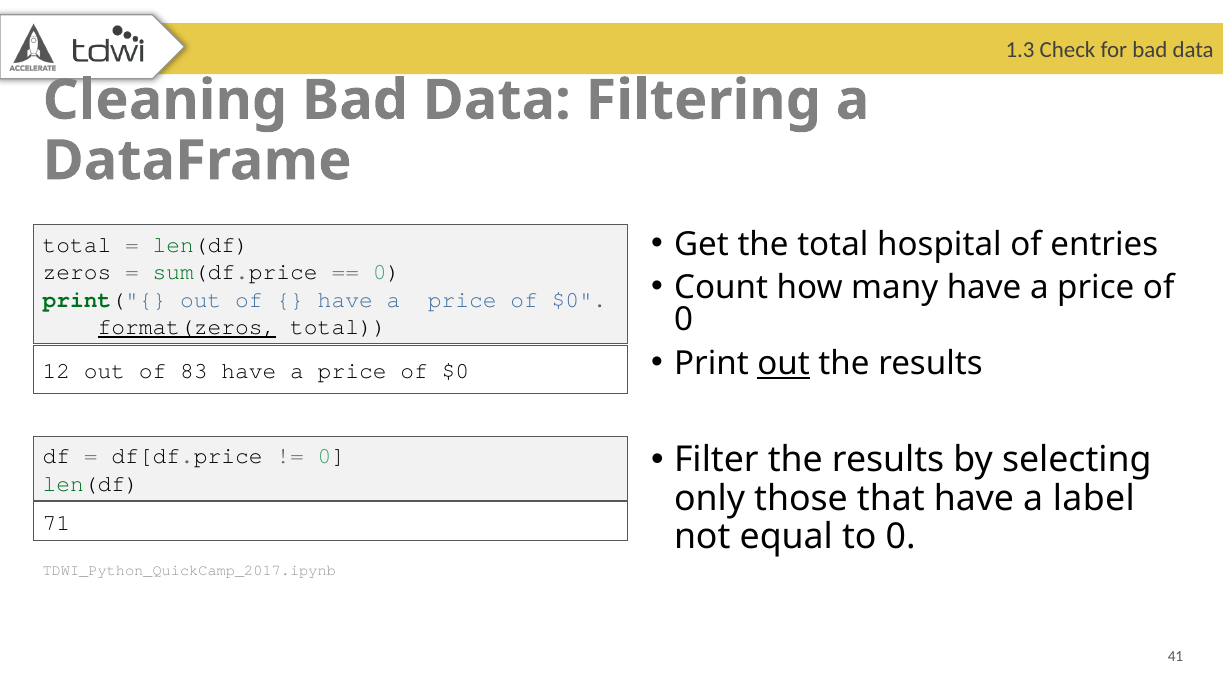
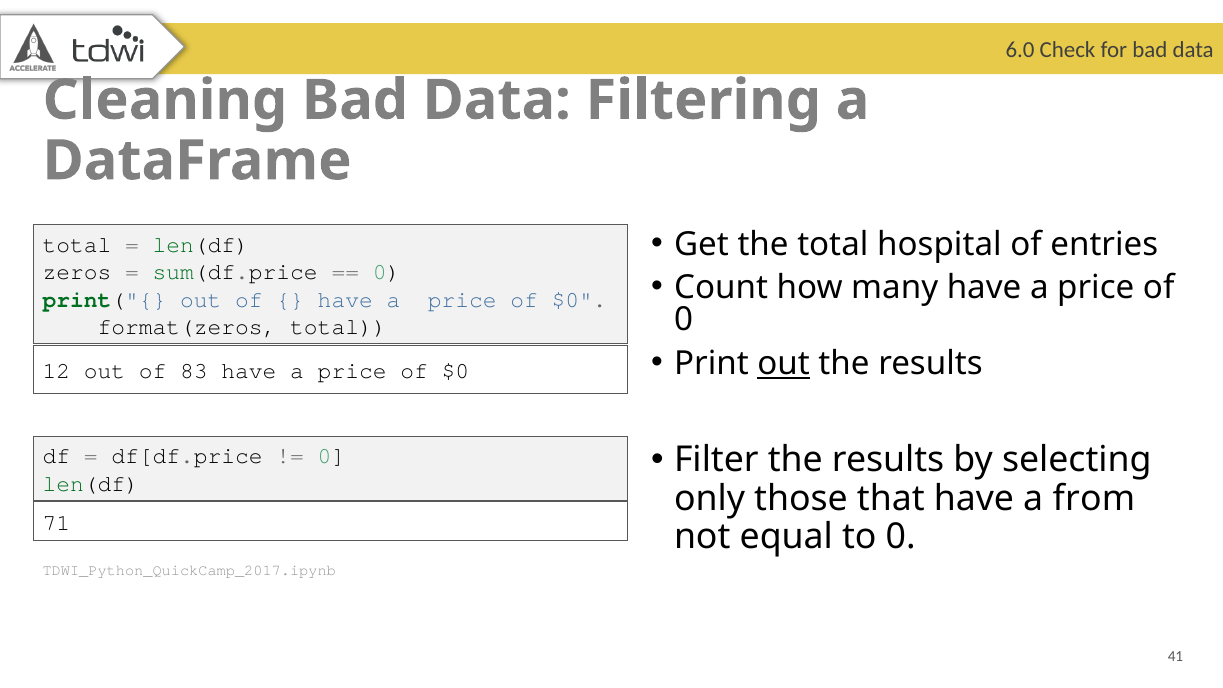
1.3: 1.3 -> 6.0 (1020, 50)
format(zeros underline: present -> none (187, 327)
label: label -> from (1094, 498)
